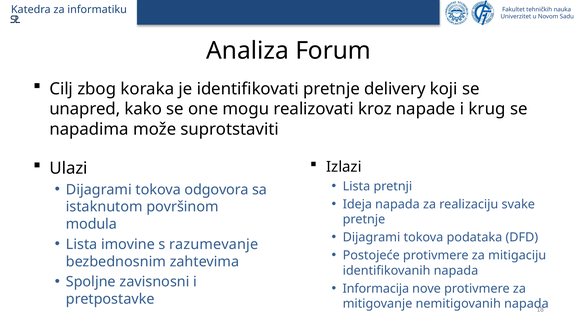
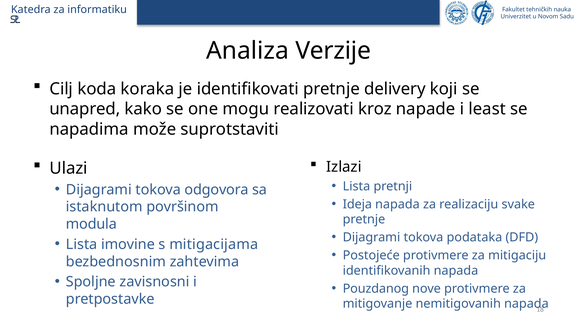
Forum: Forum -> Verzije (333, 51)
zbog: zbog -> koda (97, 89)
krug: krug -> least (487, 109)
razumevanje: razumevanje -> mitigacijama (214, 245)
Informacija: Informacija -> Pouzdanog (376, 289)
